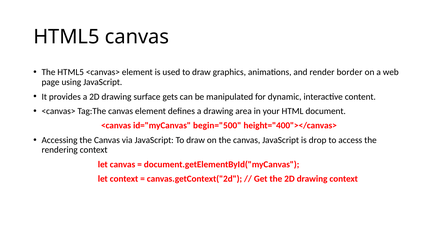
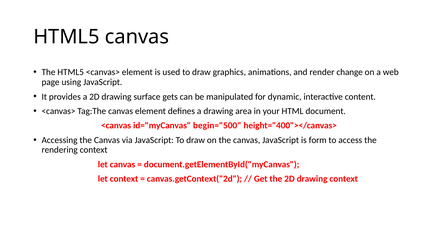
border: border -> change (350, 72)
drop: drop -> form (318, 140)
